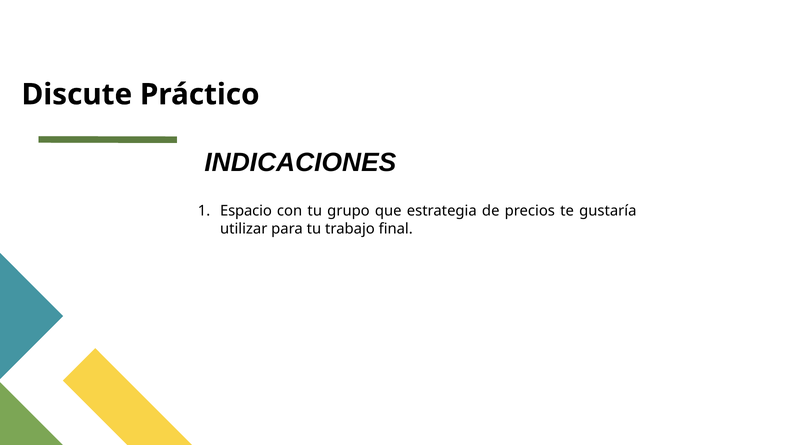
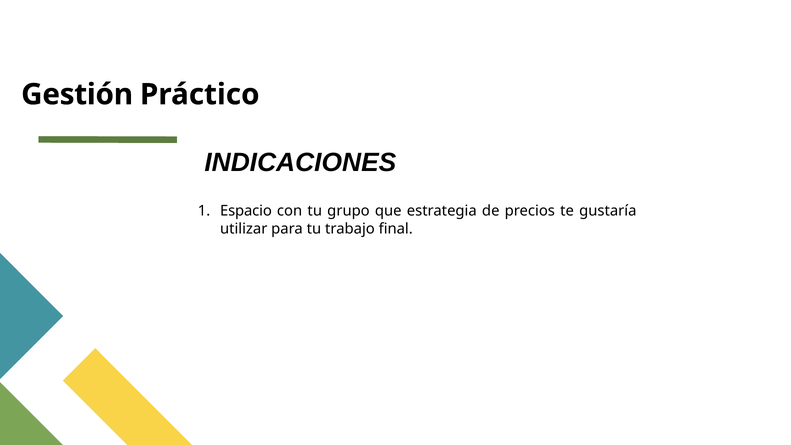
Discute: Discute -> Gestión (77, 94)
